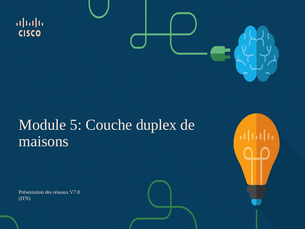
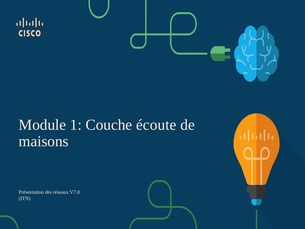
5: 5 -> 1 (76, 125)
duplex: duplex -> écoute (156, 125)
